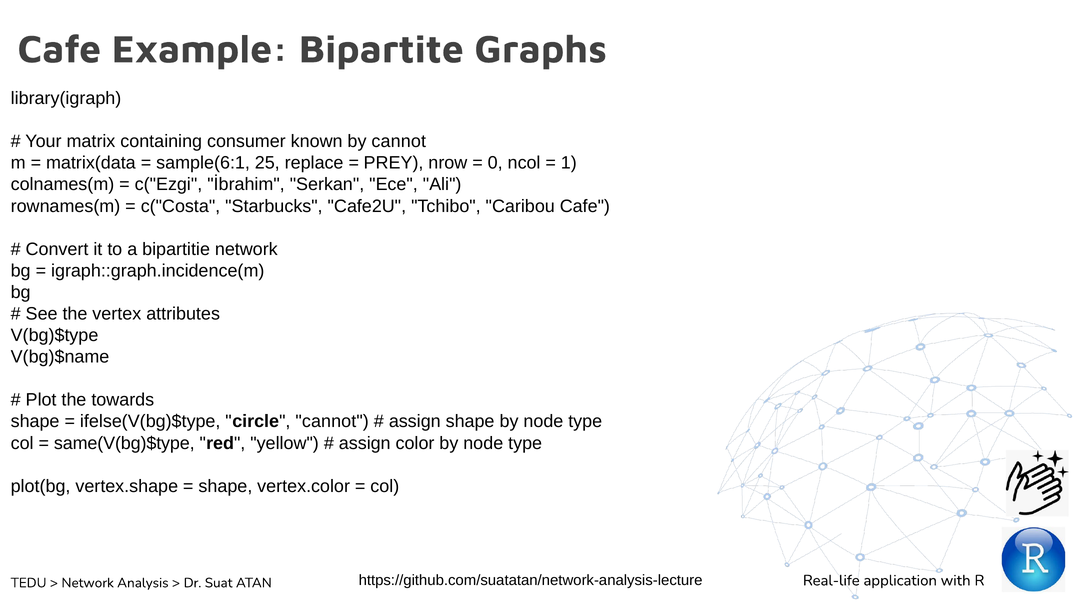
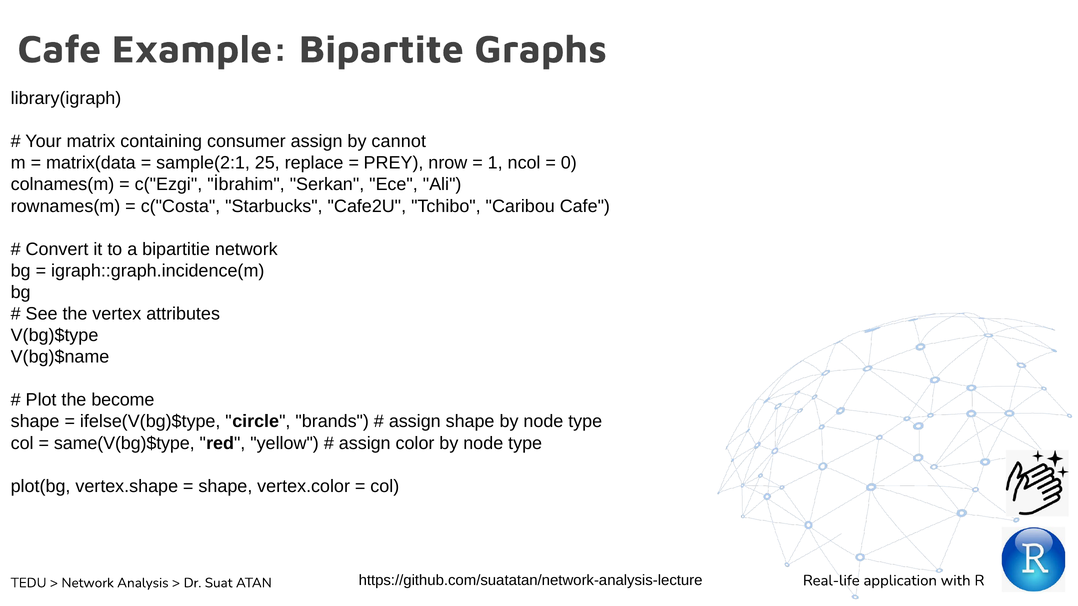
consumer known: known -> assign (317, 142)
sample(6:1: sample(6:1 -> sample(2:1 (203, 163)
0: 0 -> 1 (495, 163)
1: 1 -> 0 (569, 163)
towards: towards -> become (123, 400)
circle cannot: cannot -> brands (332, 422)
